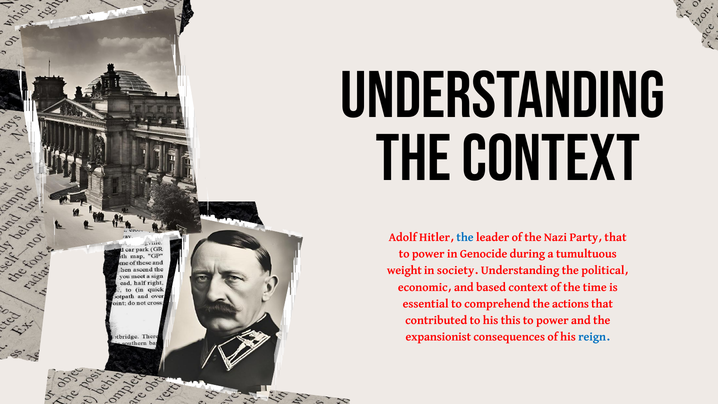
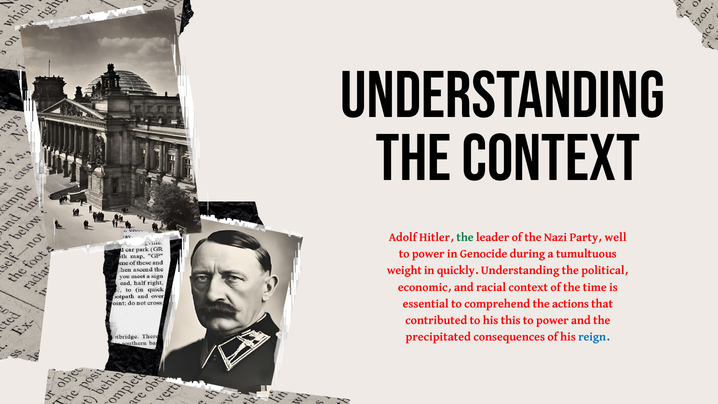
the colour: blue -> green (465, 237)
Party that: that -> well (616, 237)
society: society -> quickly (458, 270)
based: based -> racial (491, 287)
expansionist: expansionist -> precipitated (438, 337)
